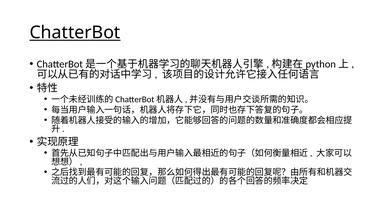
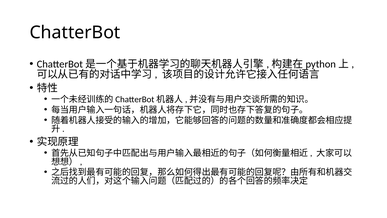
ChatterBot underline: present -> none (75, 33)
